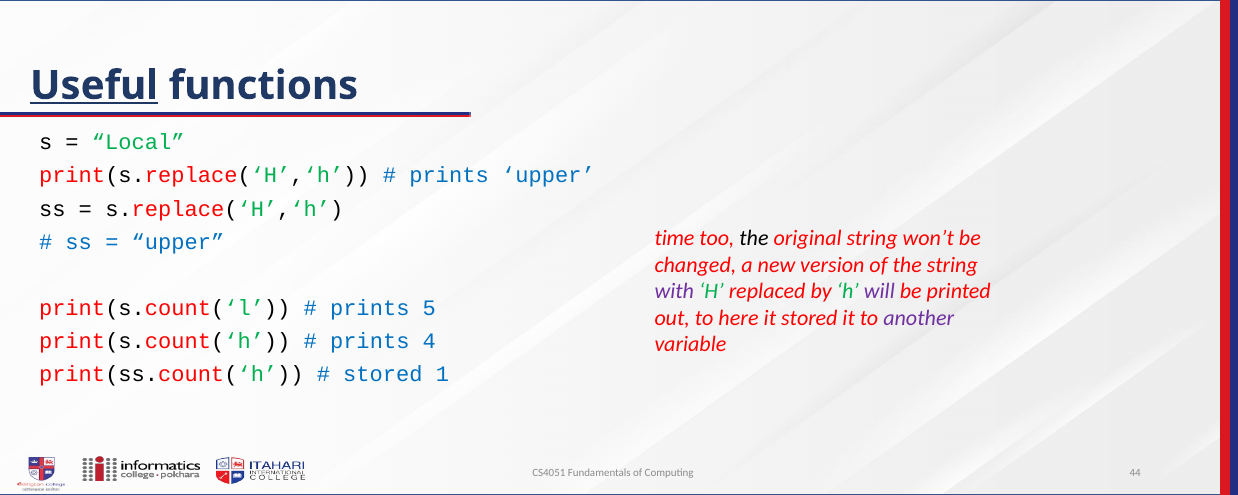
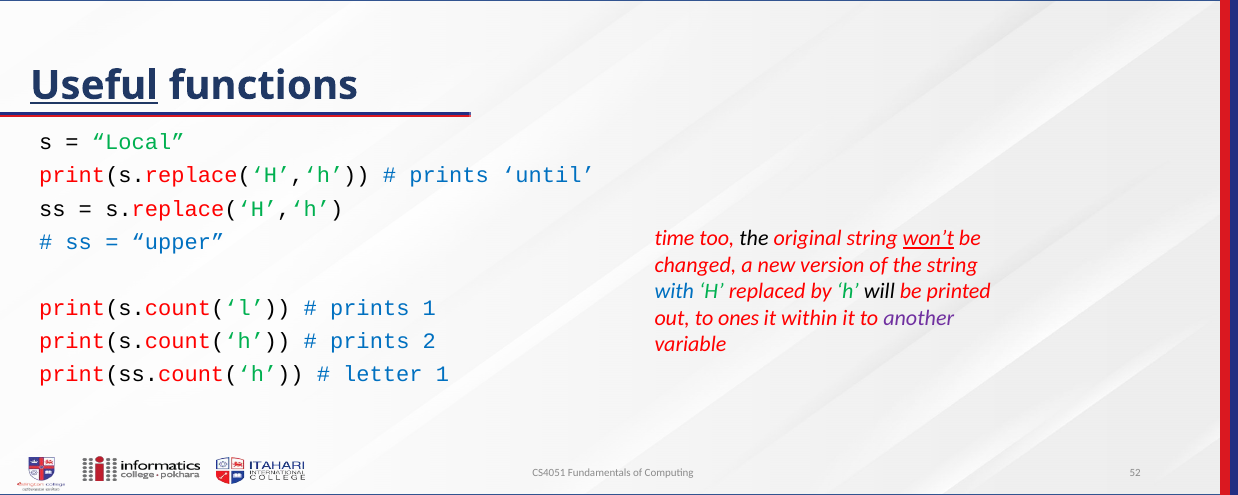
prints upper: upper -> until (548, 176)
won’t underline: none -> present (928, 239)
with colour: purple -> blue (674, 291)
will colour: purple -> black (879, 291)
prints 5: 5 -> 1 (429, 308)
here: here -> ones (739, 318)
it stored: stored -> within (809, 318)
4: 4 -> 2 (429, 341)
stored: stored -> letter (383, 374)
44: 44 -> 52 (1135, 473)
